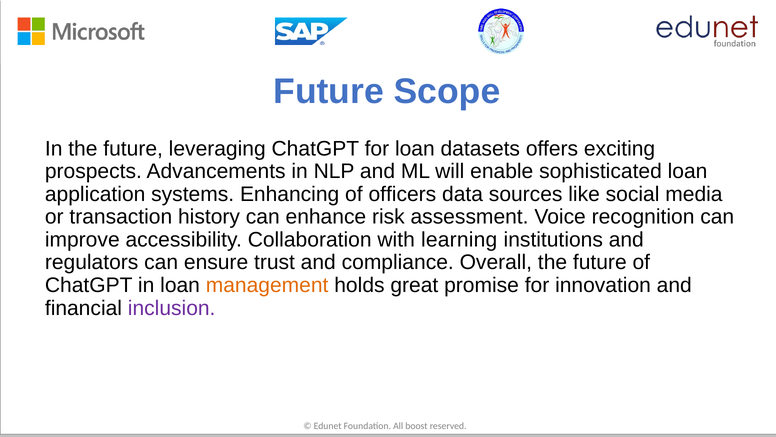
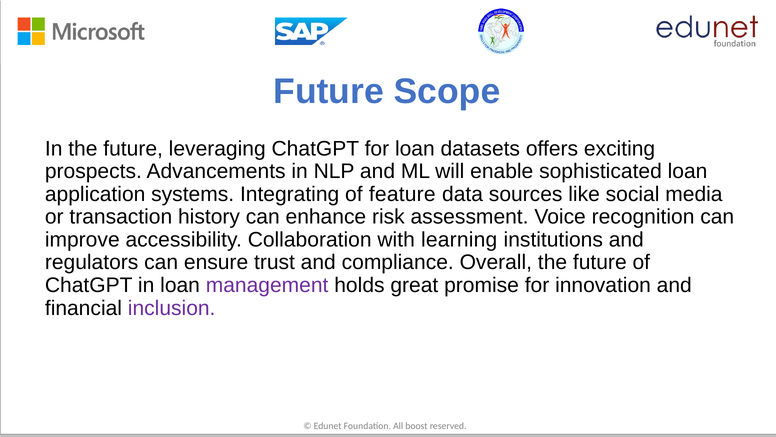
Enhancing: Enhancing -> Integrating (290, 194)
officers: officers -> feature (402, 194)
management colour: orange -> purple (267, 285)
